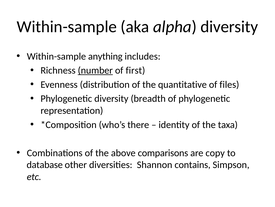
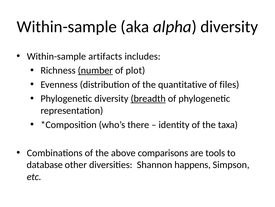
anything: anything -> artifacts (105, 56)
first: first -> plot (135, 70)
breadth underline: none -> present (148, 98)
copy: copy -> tools (215, 152)
contains: contains -> happens (193, 164)
